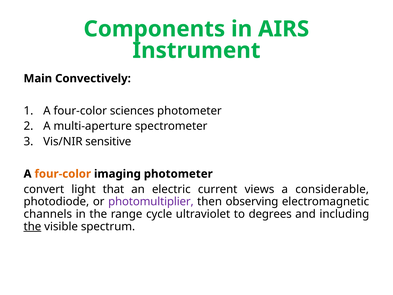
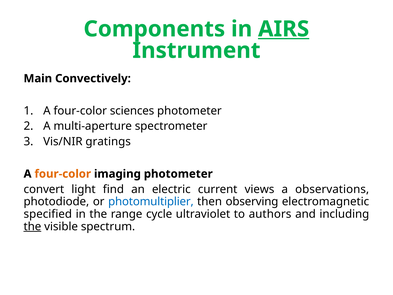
AIRS underline: none -> present (284, 29)
sensitive: sensitive -> gratings (108, 142)
that: that -> find (113, 189)
considerable: considerable -> observations (332, 189)
photomultiplier colour: purple -> blue (151, 202)
channels: channels -> specified (48, 214)
degrees: degrees -> authors (270, 214)
